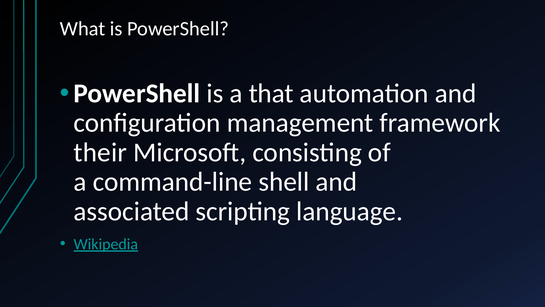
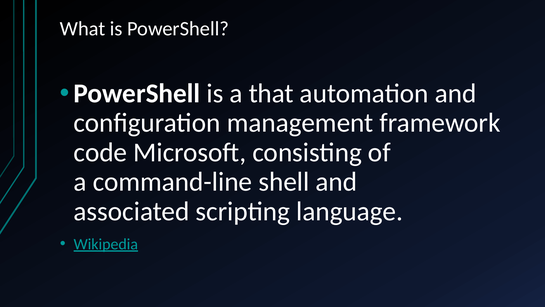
their: their -> code (100, 152)
